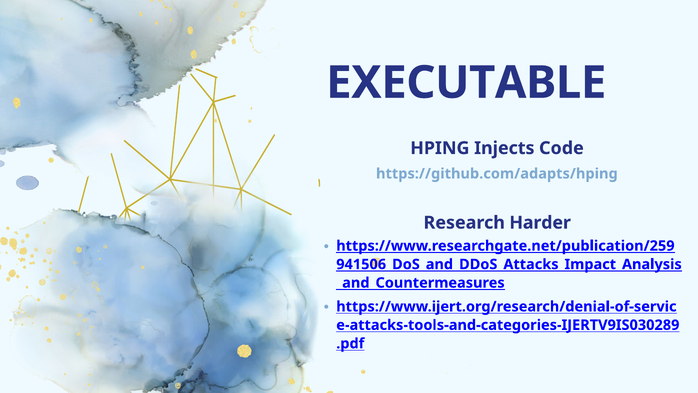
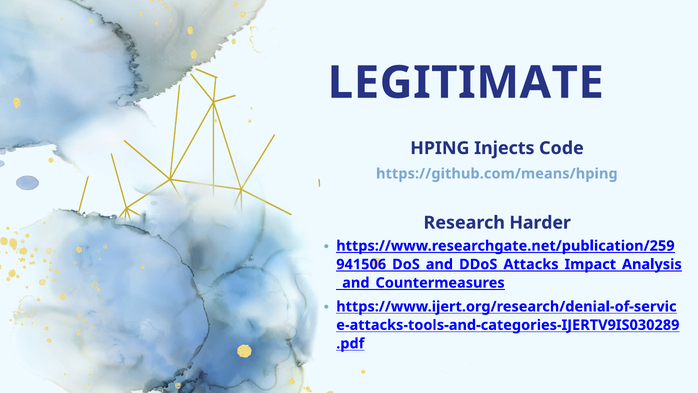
EXECUTABLE: EXECUTABLE -> LEGITIMATE (466, 83)
https://github.com/adapts/hping: https://github.com/adapts/hping -> https://github.com/means/hping (497, 174)
